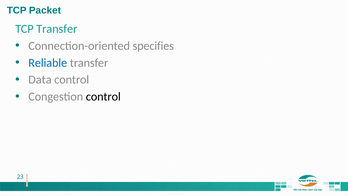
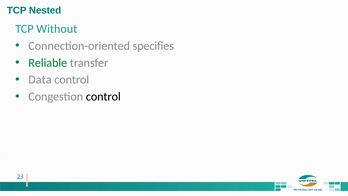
Packet: Packet -> Nested (45, 10)
TCP Transfer: Transfer -> Without (57, 29)
Reliable colour: blue -> green (48, 63)
